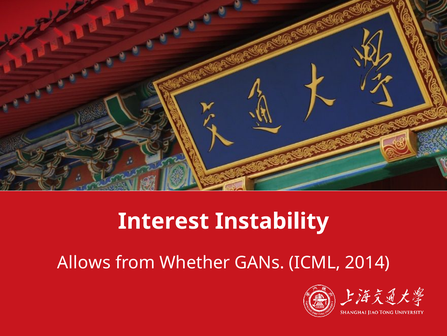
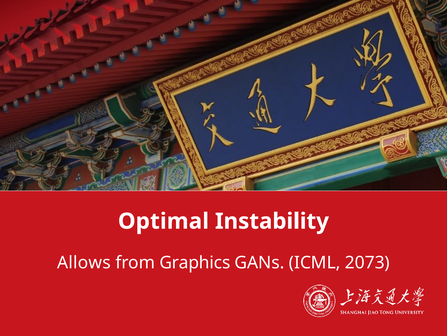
Interest: Interest -> Optimal (163, 221)
Whether: Whether -> Graphics (195, 262)
2014: 2014 -> 2073 (367, 262)
